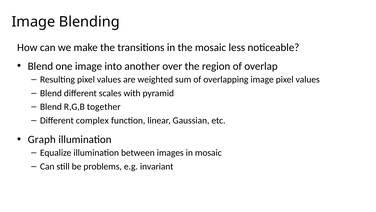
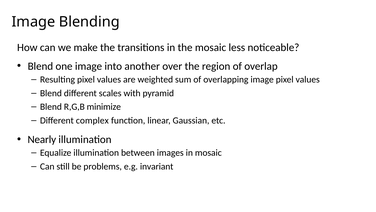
together: together -> minimize (104, 107)
Graph: Graph -> Nearly (42, 139)
